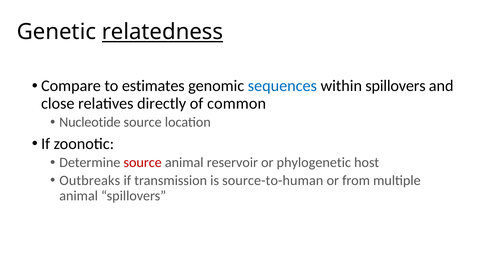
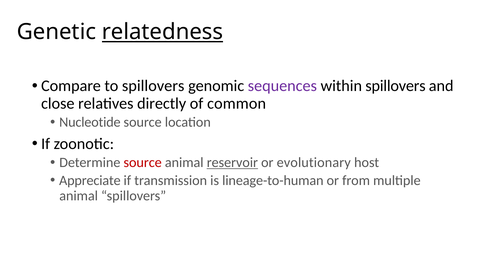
to estimates: estimates -> spillovers (153, 86)
sequences colour: blue -> purple (282, 86)
reservoir underline: none -> present (232, 163)
phylogenetic: phylogenetic -> evolutionary (314, 163)
Outbreaks: Outbreaks -> Appreciate (90, 180)
source-to-human: source-to-human -> lineage-to-human (273, 180)
